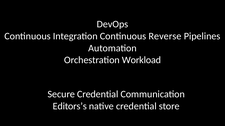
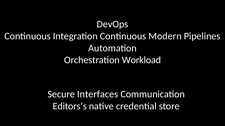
Reverse: Reverse -> Modern (165, 36)
Secure Credential: Credential -> Interfaces (98, 95)
